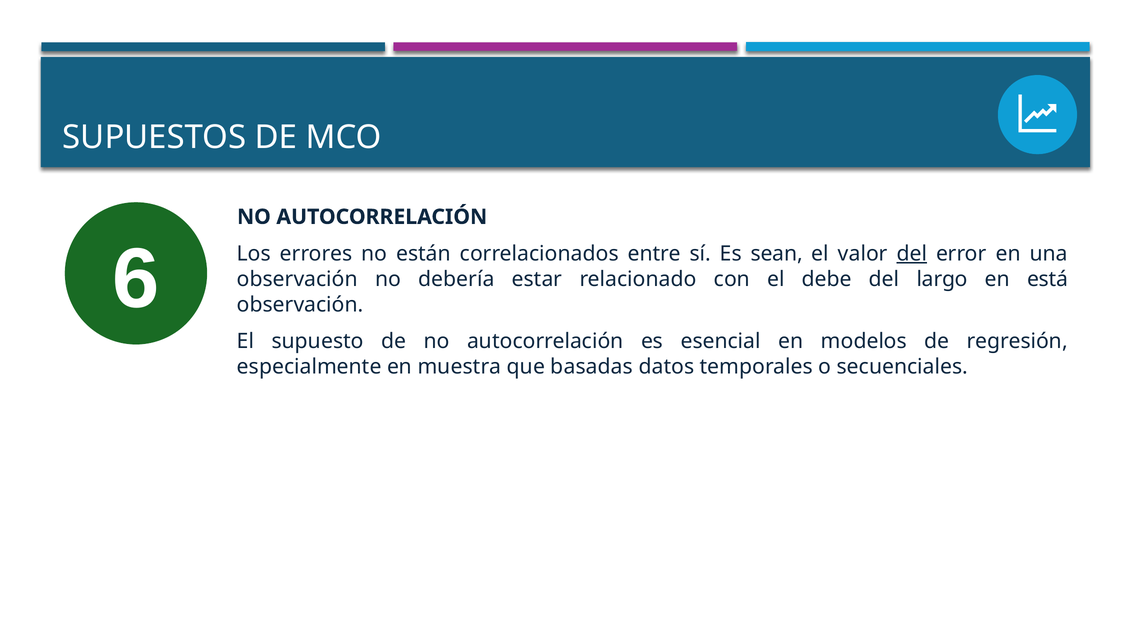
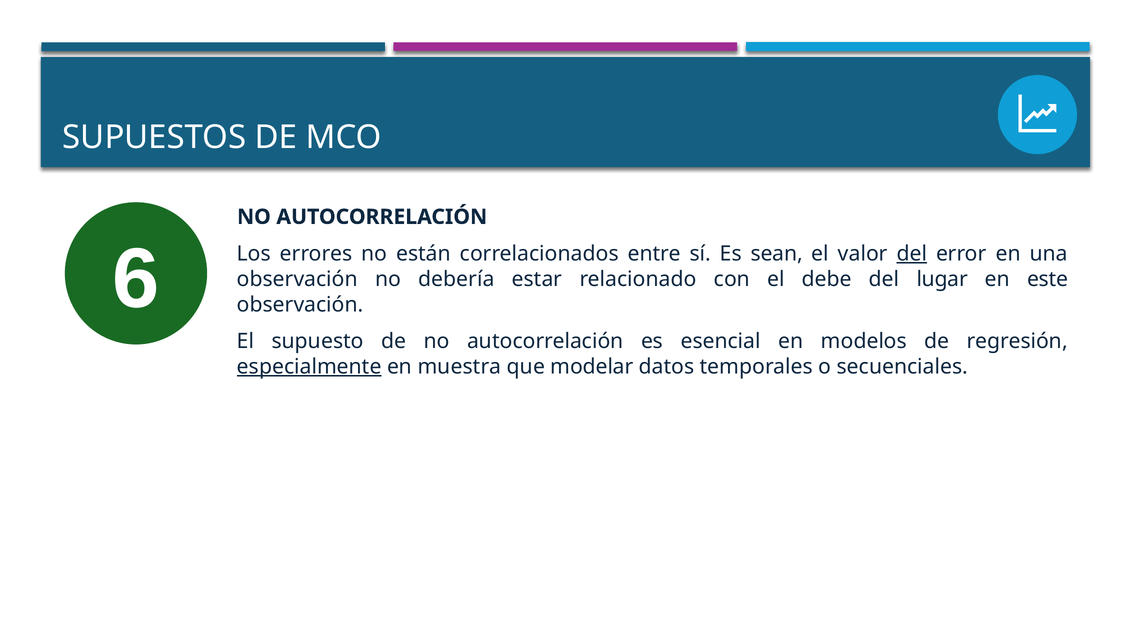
largo: largo -> lugar (942, 279)
está: está -> este (1048, 279)
especialmente underline: none -> present (309, 367)
basadas: basadas -> modelar (592, 367)
